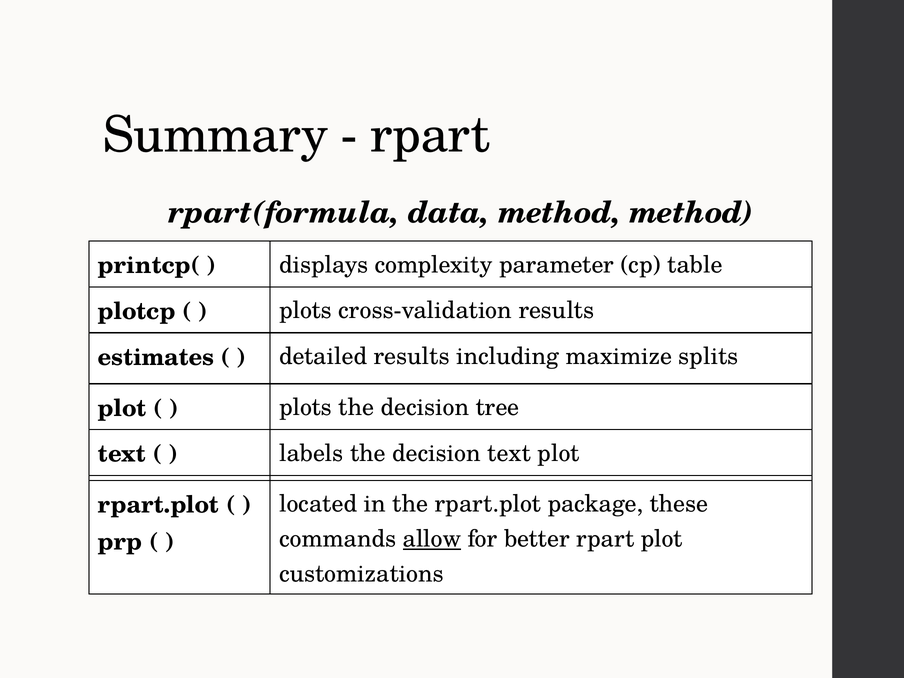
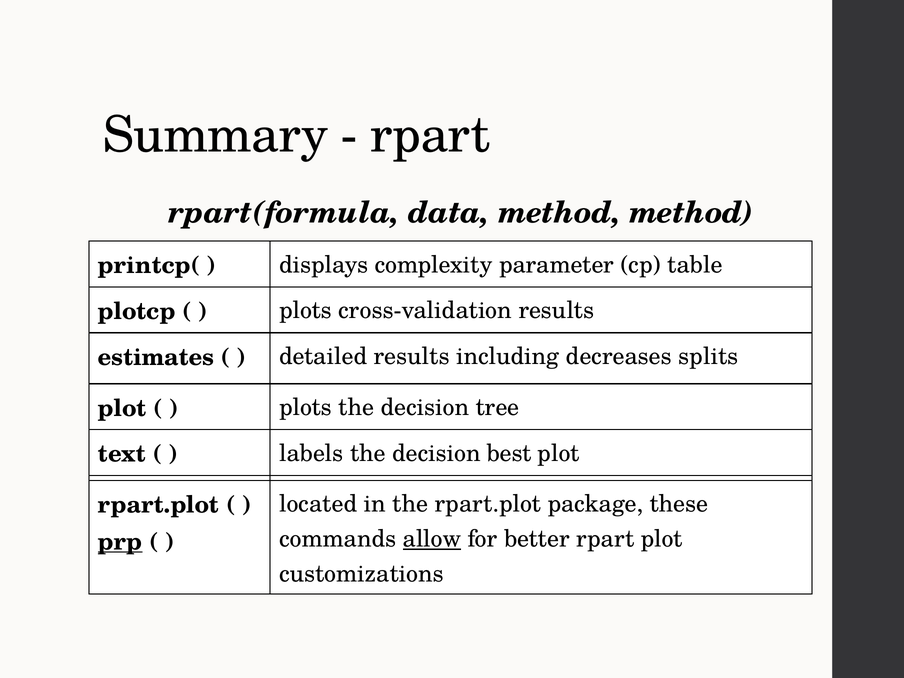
maximize: maximize -> decreases (619, 356)
decision text: text -> best (509, 453)
prp underline: none -> present (120, 542)
